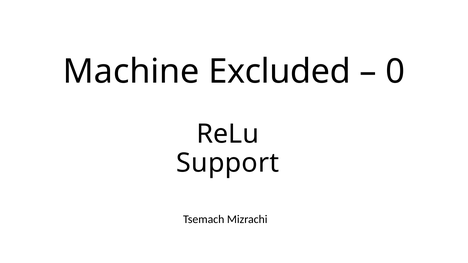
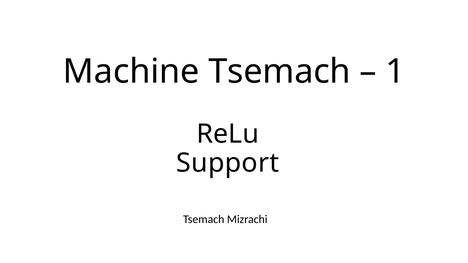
Machine Excluded: Excluded -> Tsemach (280, 72)
0: 0 -> 1 (395, 72)
